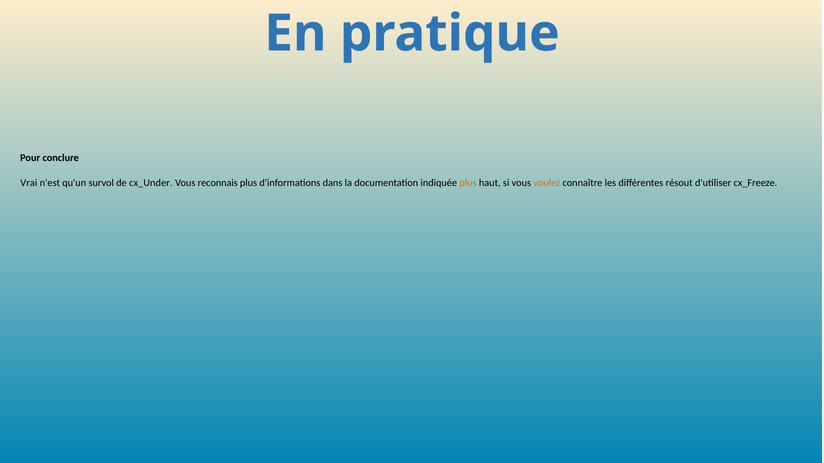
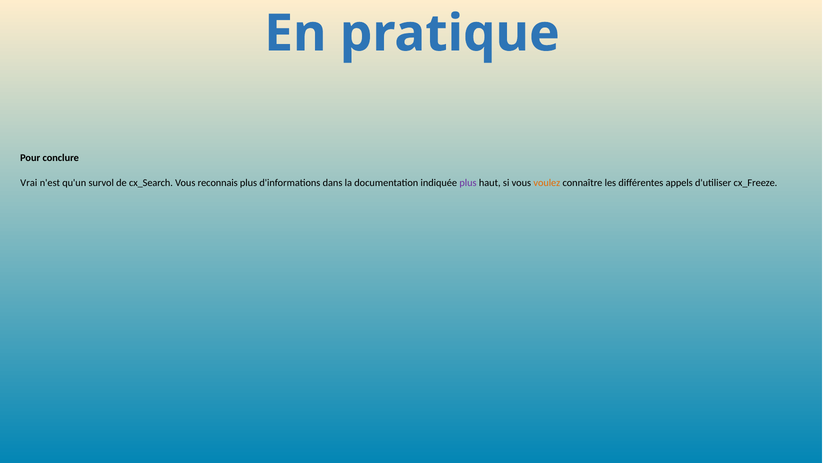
cx_Under: cx_Under -> cx_Search (151, 183)
plus colour: orange -> purple (468, 183)
résout: résout -> appels (679, 183)
